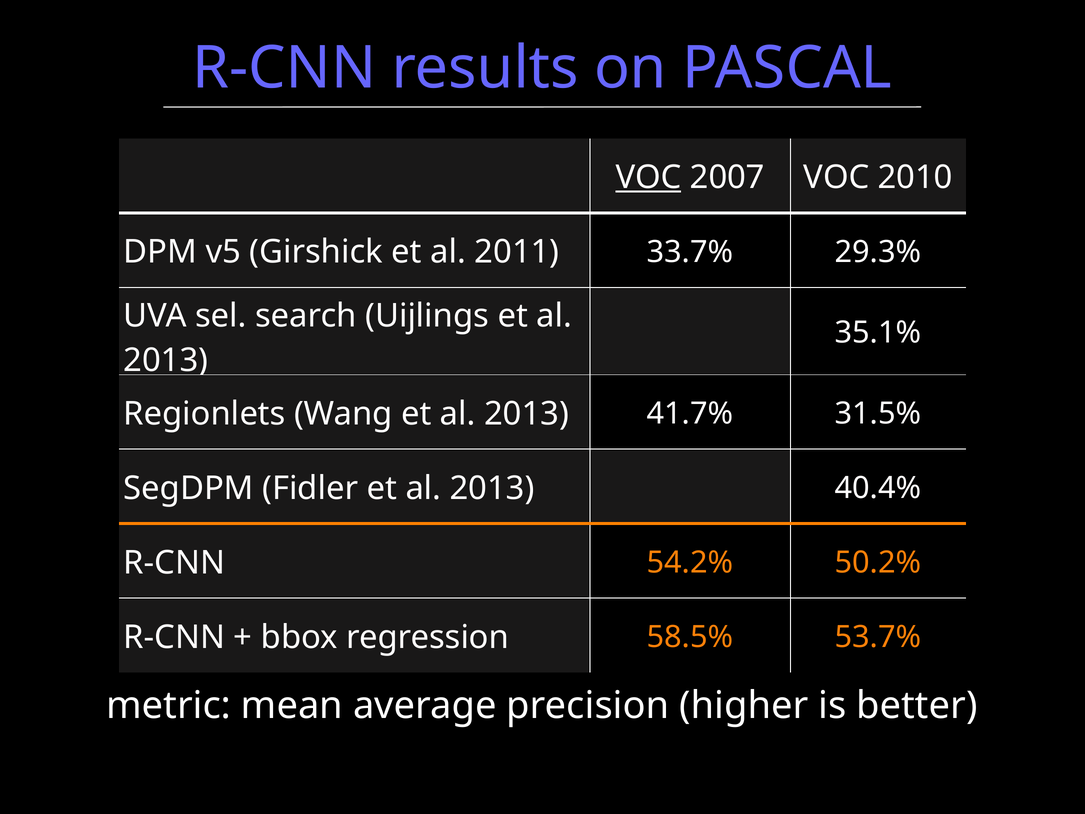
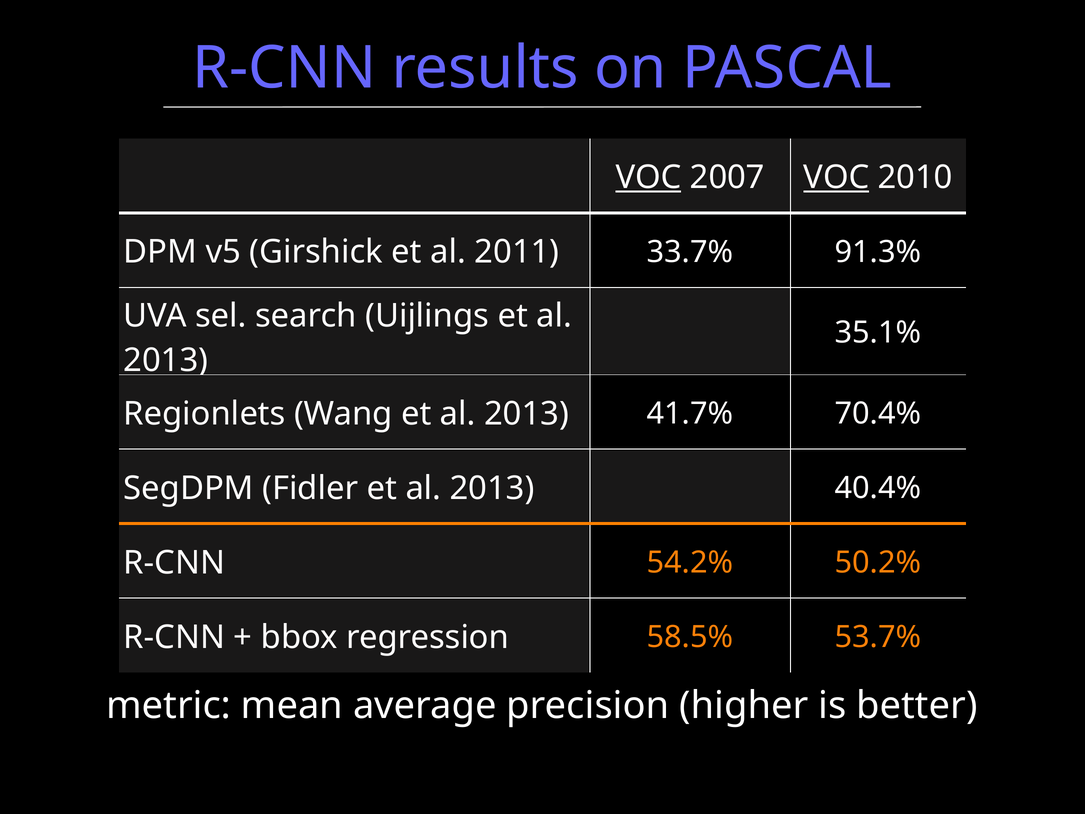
VOC underline: none -> present (836, 177)
29.3%: 29.3% -> 91.3% (878, 252)
31.5%: 31.5% -> 70.4% (878, 414)
